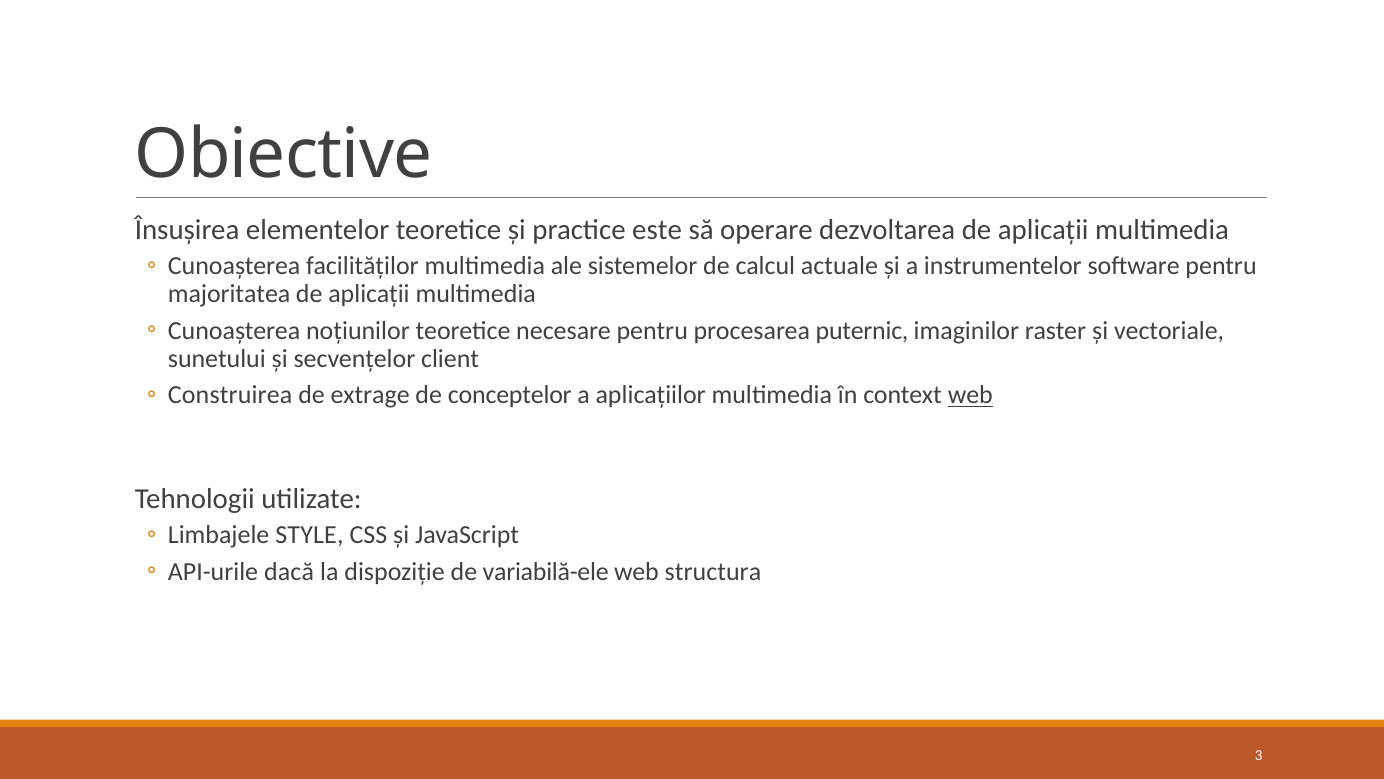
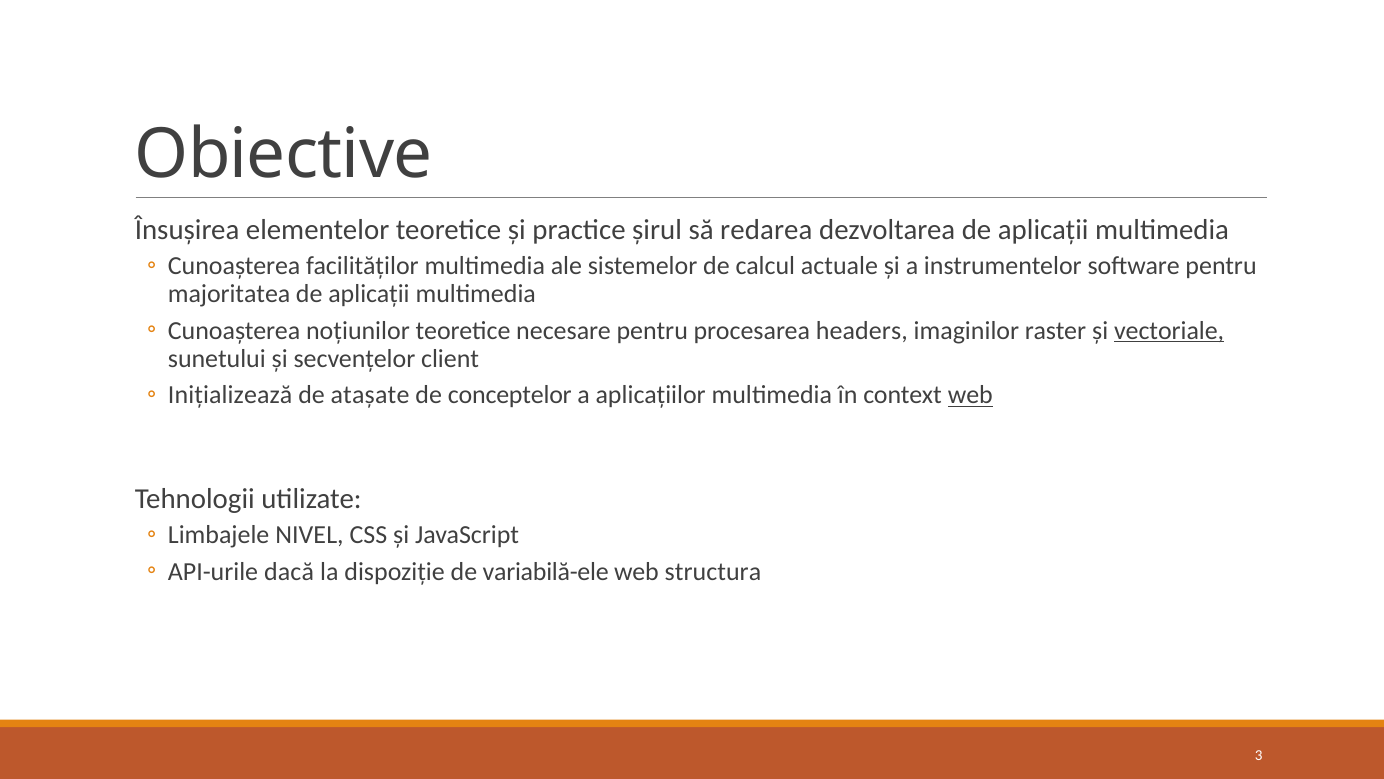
este: este -> șirul (657, 230)
operare: operare -> redarea (766, 230)
puternic: puternic -> headers (862, 330)
vectoriale underline: none -> present (1169, 330)
Construirea: Construirea -> Inițializează (230, 395)
extrage: extrage -> atașate (370, 395)
STYLE: STYLE -> NIVEL (309, 534)
